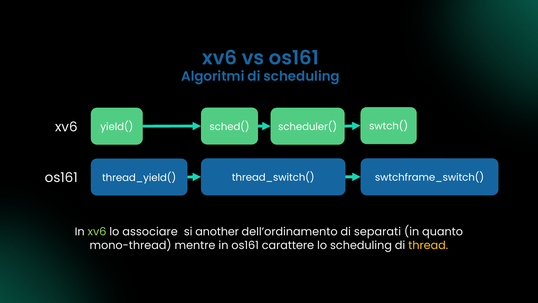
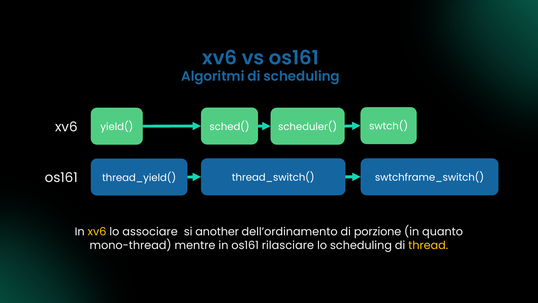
xv6 colour: light green -> yellow (97, 232)
separati: separati -> porzione (378, 232)
carattere: carattere -> rilasciare (288, 245)
